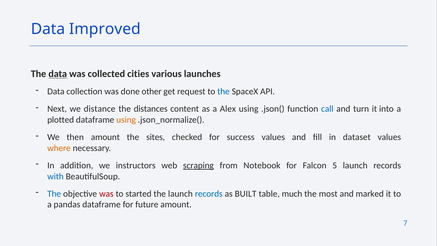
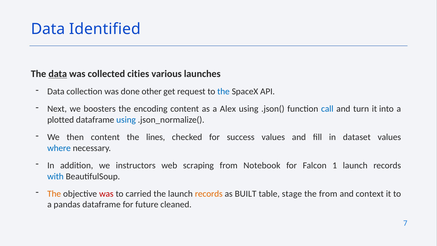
Improved: Improved -> Identified (105, 29)
distance: distance -> boosters (100, 109)
distances: distances -> encoding (151, 109)
using colour: orange -> blue (126, 120)
then amount: amount -> content (105, 137)
sites: sites -> lines (156, 137)
where colour: orange -> blue (59, 148)
scraping underline: present -> none (198, 165)
5: 5 -> 1 (335, 165)
The colour: blue -> orange (54, 194)
started: started -> carried (139, 194)
records colour: blue -> orange (209, 194)
much: much -> stage (292, 194)
the most: most -> from (328, 194)
marked: marked -> context (370, 194)
future amount: amount -> cleaned (176, 204)
